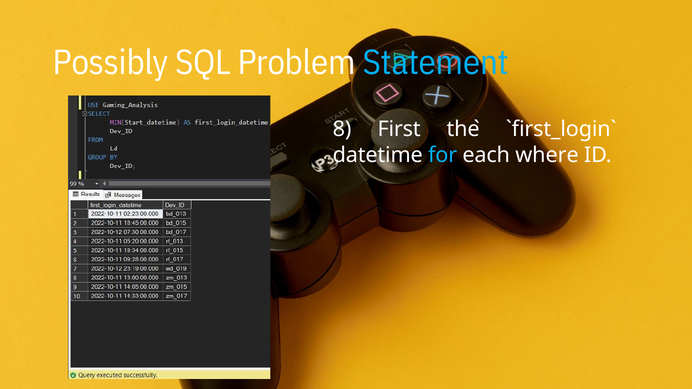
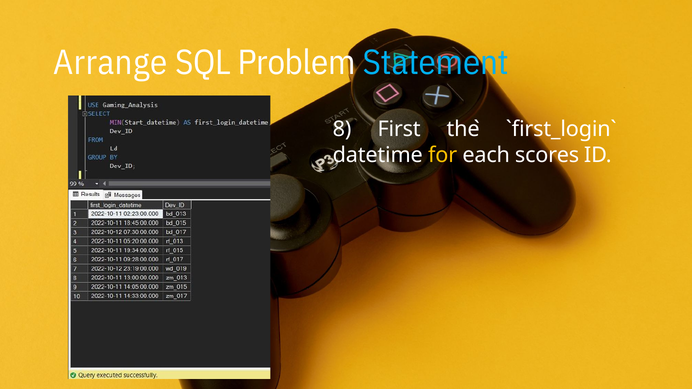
Possibly: Possibly -> Arrange (110, 63)
for colour: light blue -> yellow (443, 155)
where: where -> scores (547, 155)
